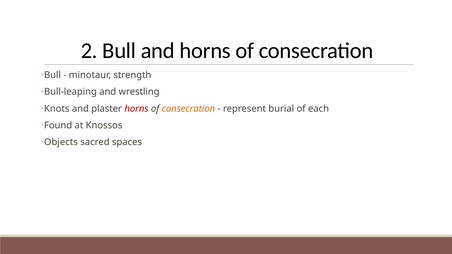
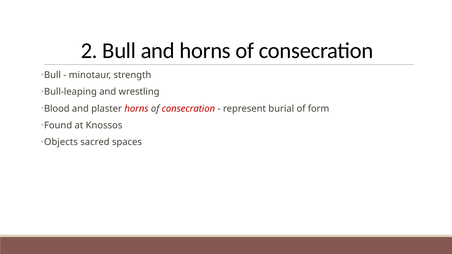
Knots: Knots -> Blood (57, 109)
consecration colour: orange -> red (188, 109)
each: each -> form (319, 109)
